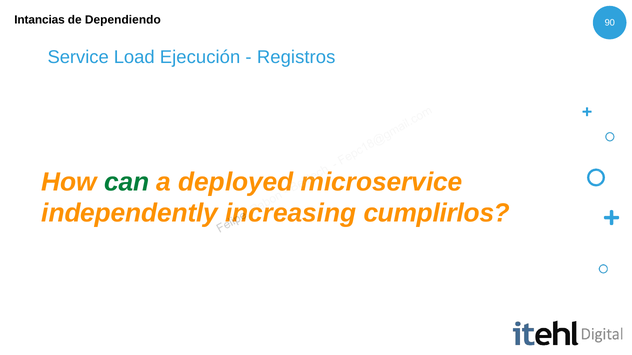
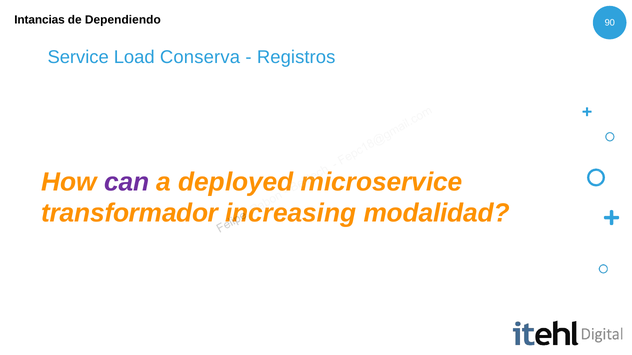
Ejecución: Ejecución -> Conserva (200, 57)
can colour: green -> purple (127, 182)
independently: independently -> transformador (130, 214)
cumplirlos: cumplirlos -> modalidad (437, 214)
